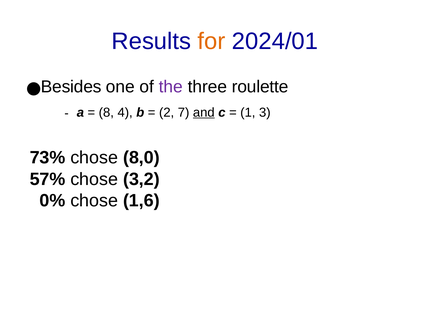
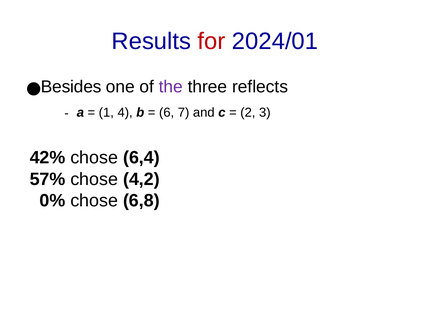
for colour: orange -> red (211, 41)
roulette: roulette -> reflects (260, 87)
8: 8 -> 1 (106, 113)
2: 2 -> 6 (167, 113)
and underline: present -> none (204, 113)
1: 1 -> 2 (248, 113)
73%: 73% -> 42% (48, 158)
8,0: 8,0 -> 6,4 (141, 158)
3,2: 3,2 -> 4,2 (141, 179)
1,6: 1,6 -> 6,8 (141, 201)
